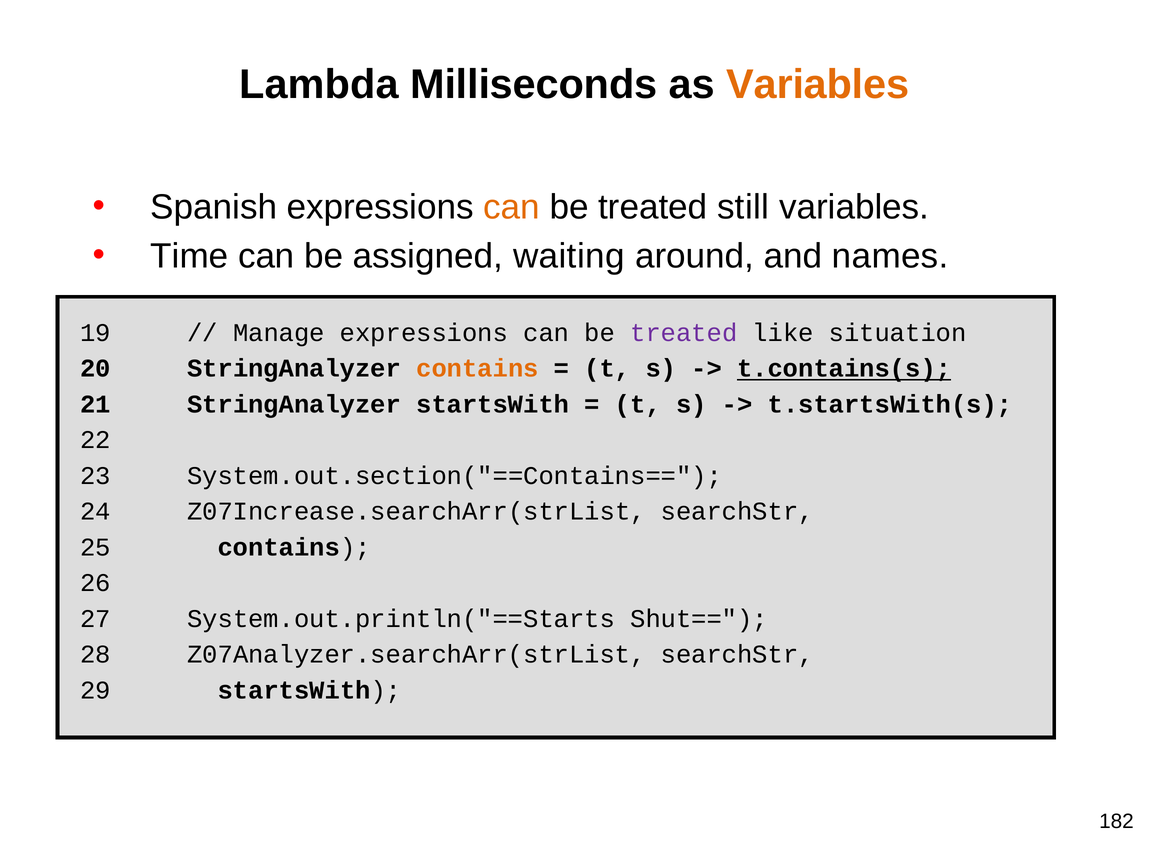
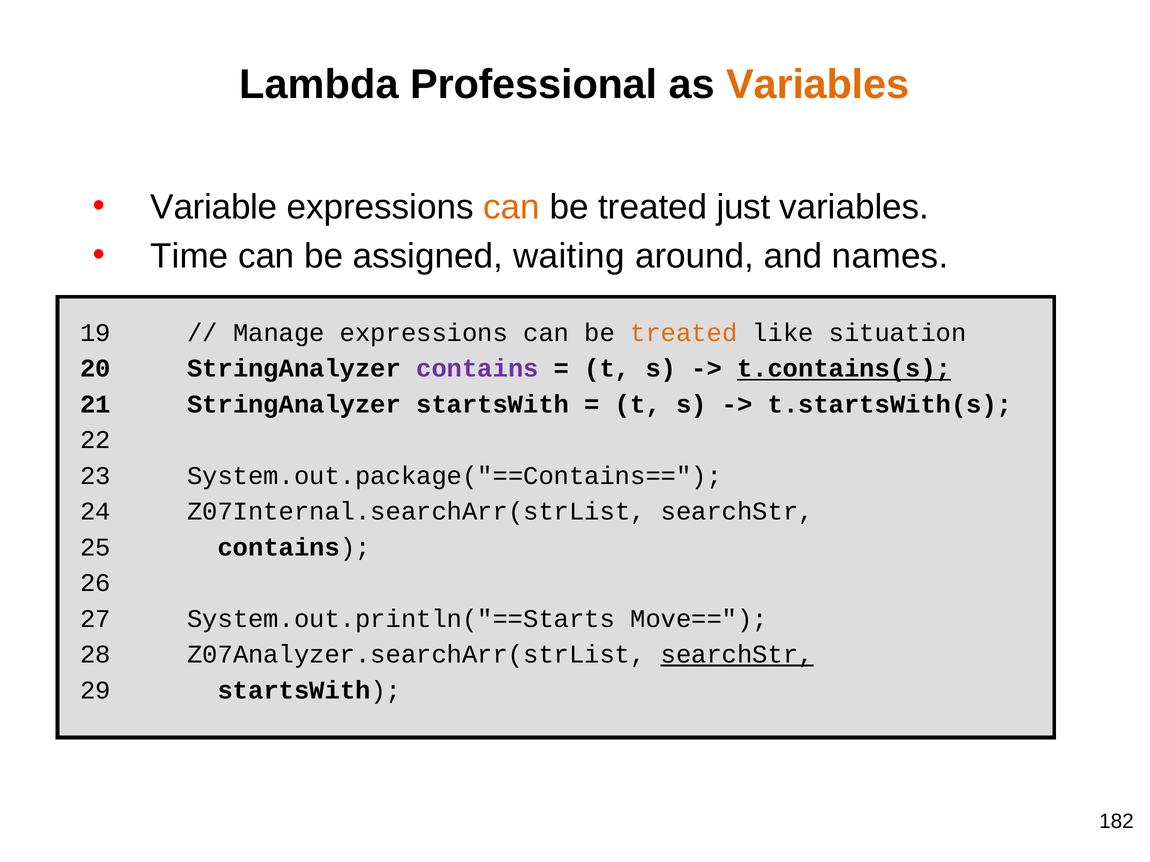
Milliseconds: Milliseconds -> Professional (534, 85)
Spanish: Spanish -> Variable (214, 207)
still: still -> just (743, 207)
treated colour: purple -> orange (684, 333)
contains colour: orange -> purple (477, 369)
System.out.section("==Contains==: System.out.section("==Contains== -> System.out.package("==Contains== (455, 476)
Z07Increase.searchArr(strList: Z07Increase.searchArr(strList -> Z07Internal.searchArr(strList (416, 512)
Shut==: Shut== -> Move== (699, 619)
searchStr underline: none -> present (737, 655)
